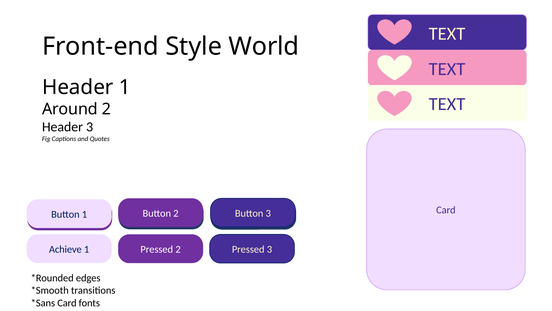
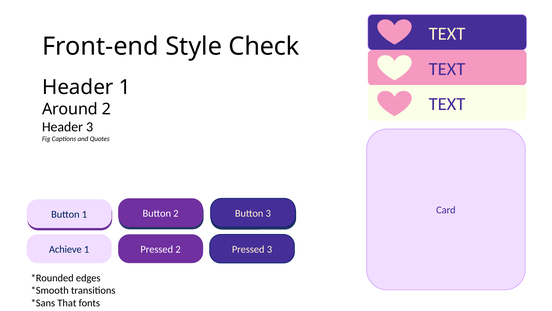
World: World -> Check (264, 46)
Card: Card -> That (67, 302)
